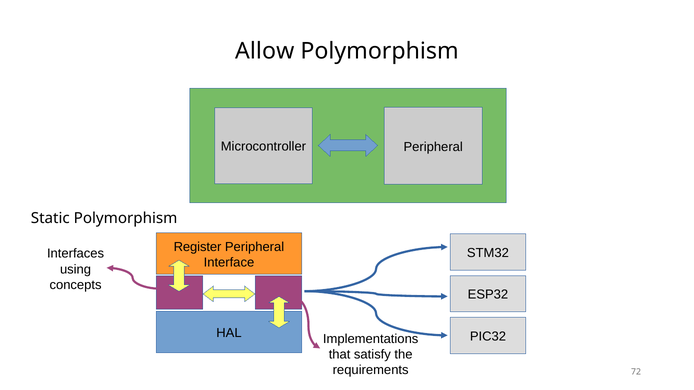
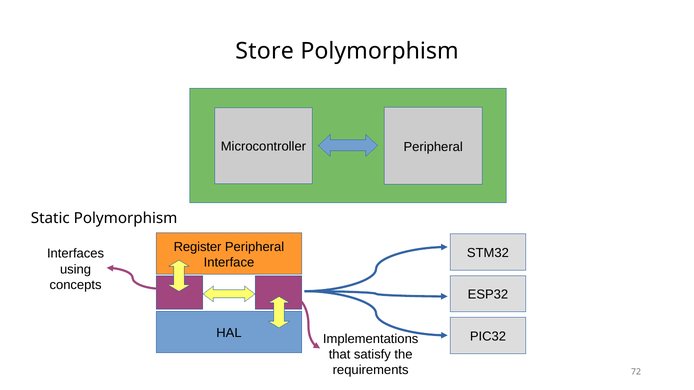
Allow: Allow -> Store (265, 51)
